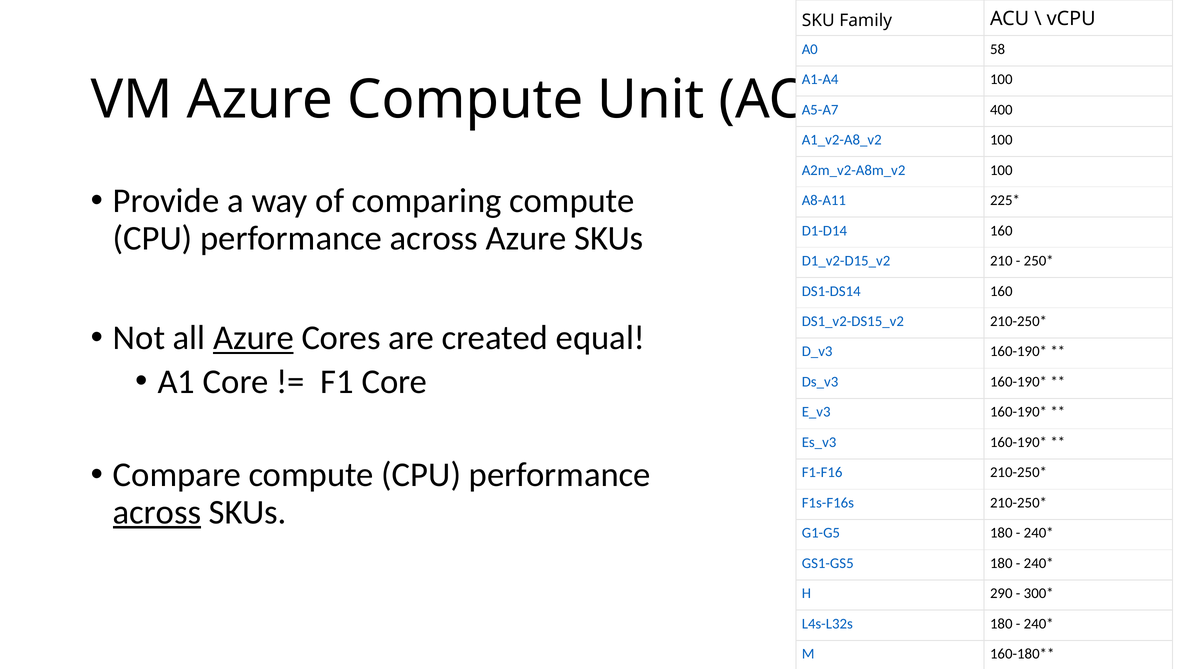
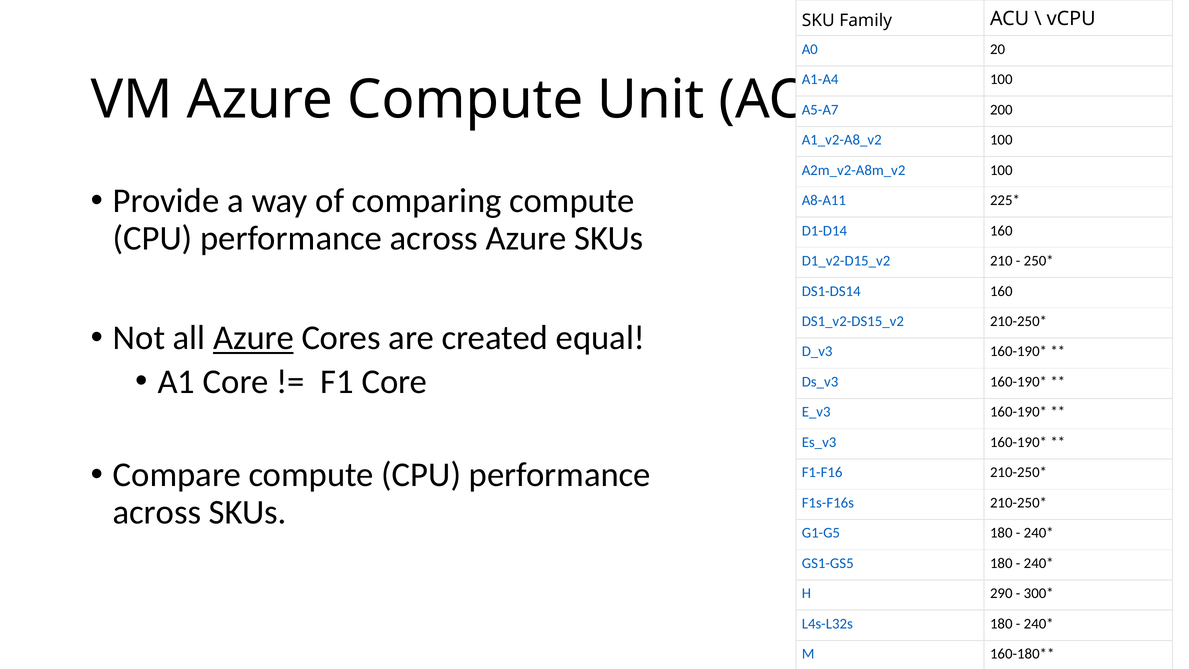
58: 58 -> 20 (998, 49)
400: 400 -> 200 (1001, 110)
across underline: present -> none (157, 512)
